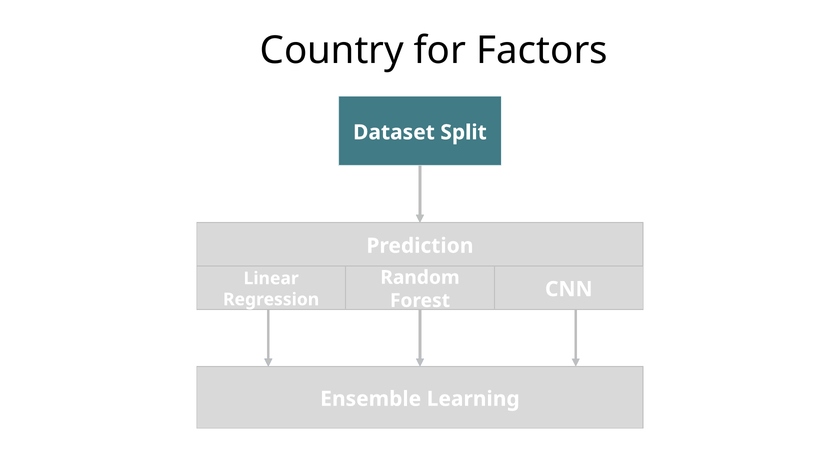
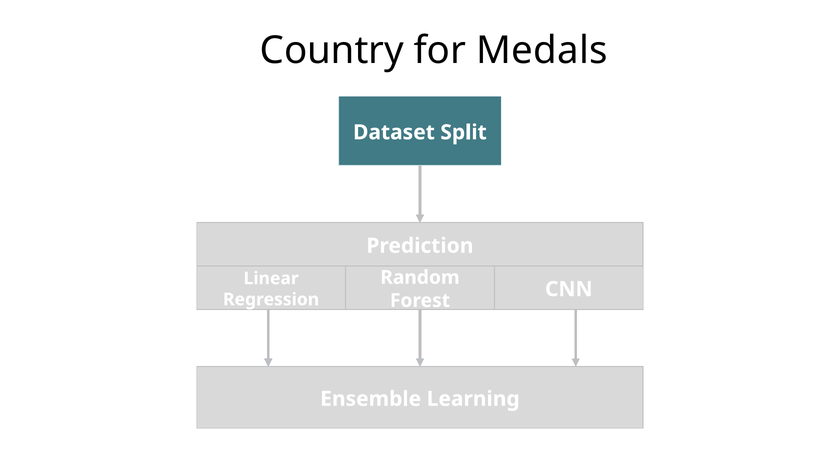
Factors: Factors -> Medals (542, 50)
